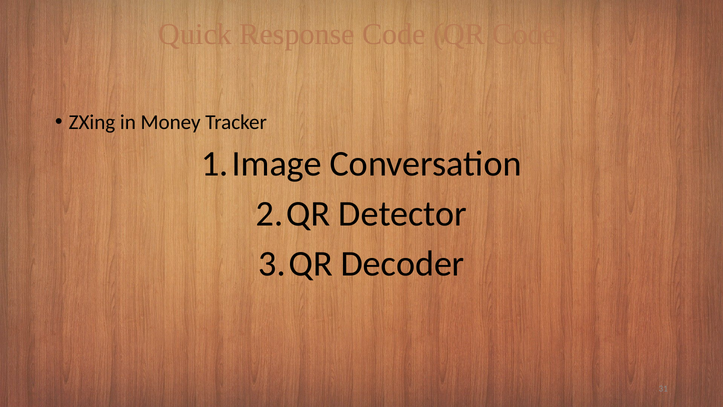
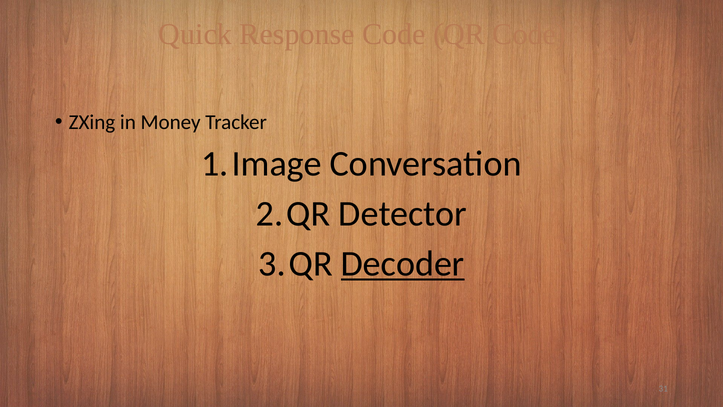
Decoder underline: none -> present (403, 264)
